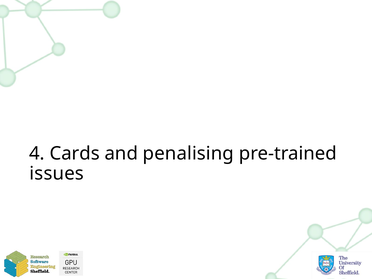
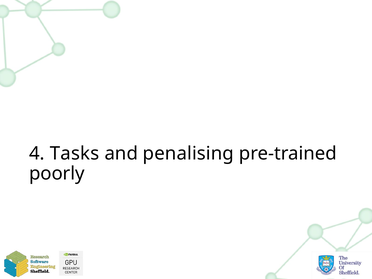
Cards: Cards -> Tasks (75, 153)
issues: issues -> poorly (57, 174)
